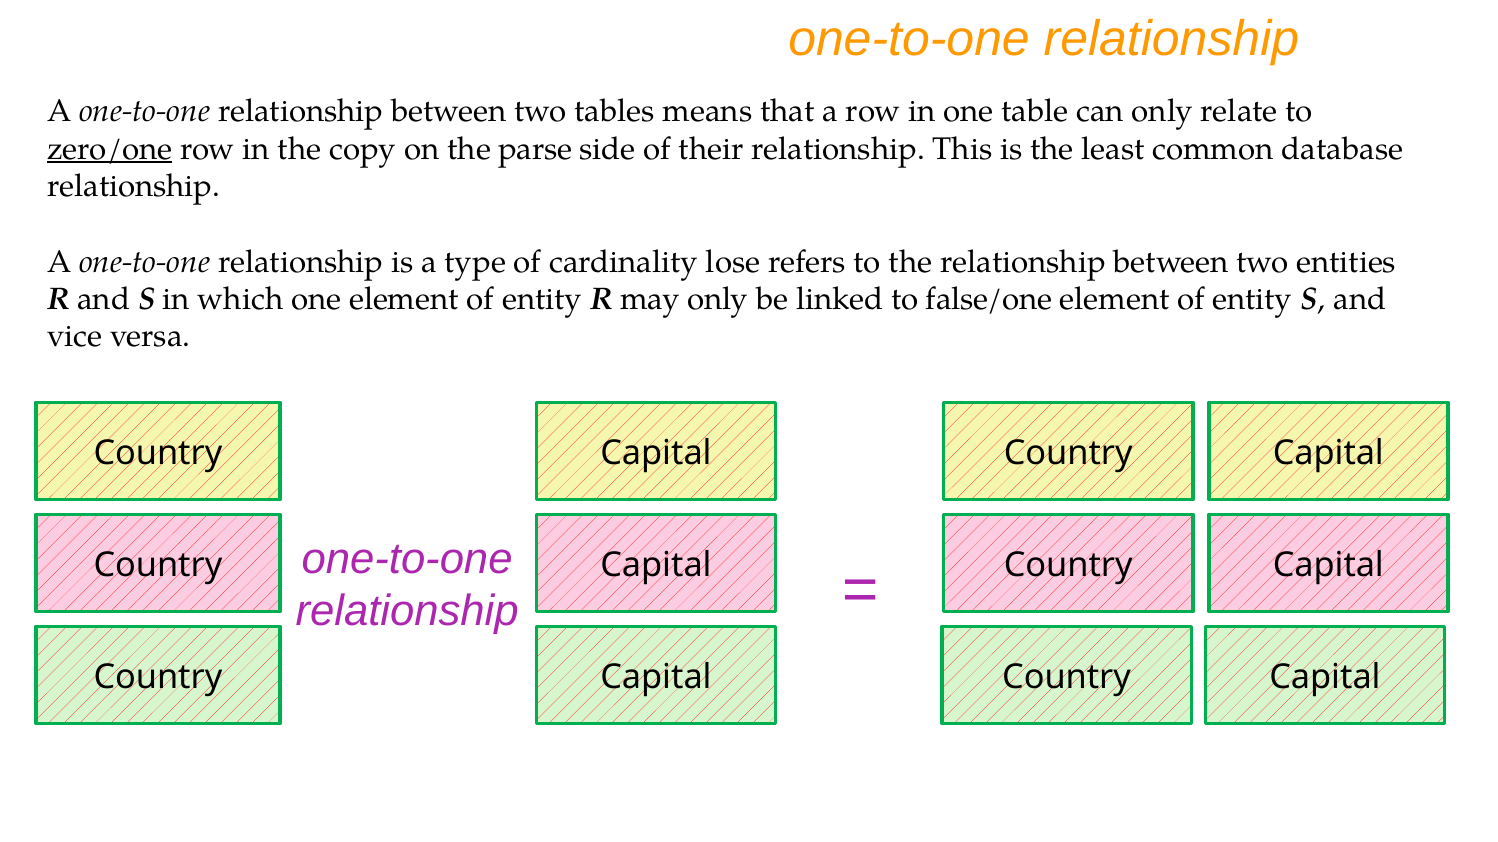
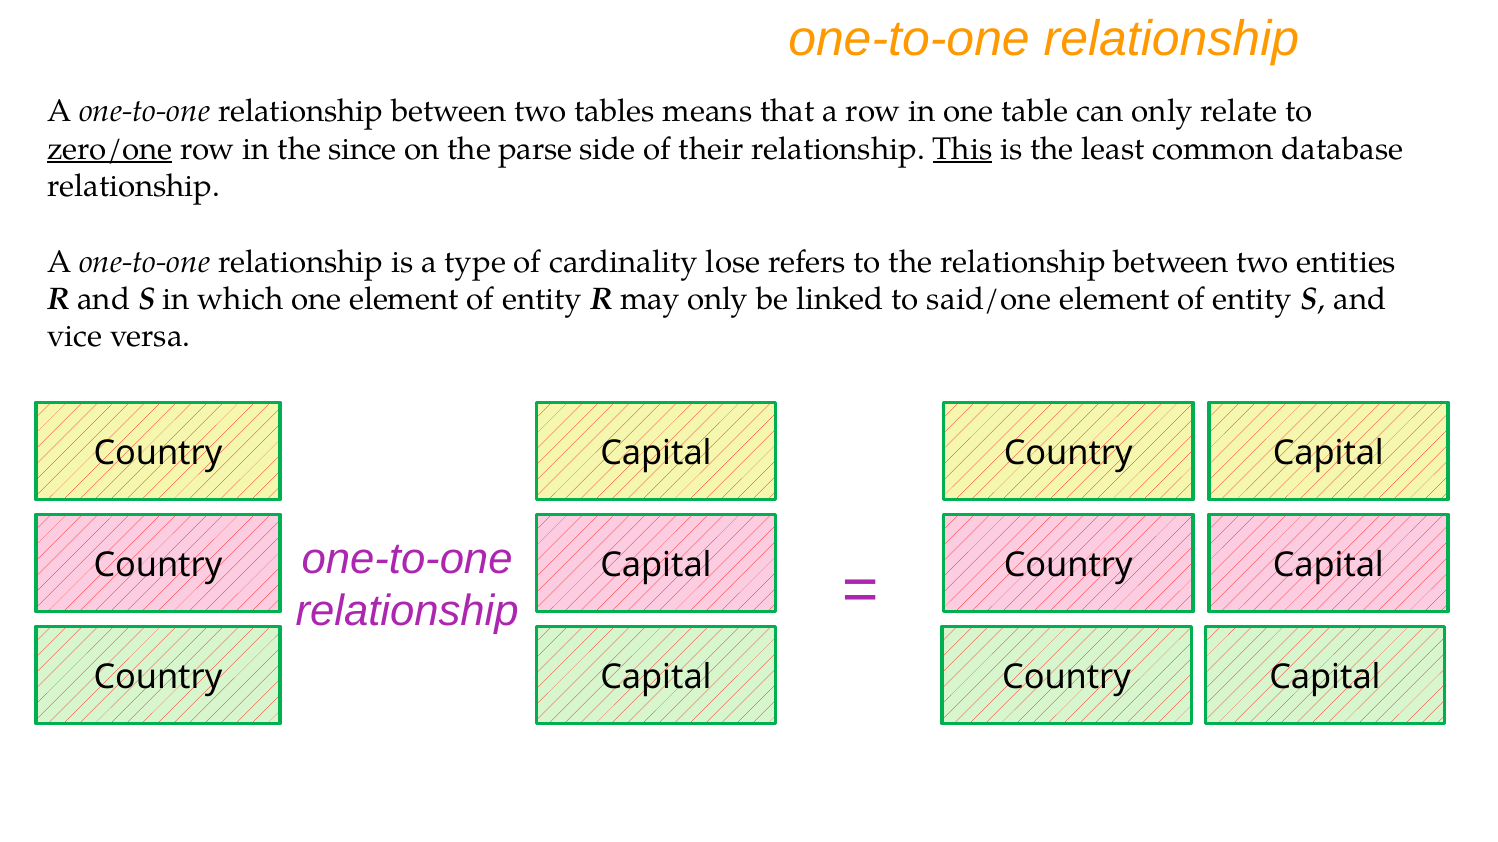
copy: copy -> since (363, 149)
This underline: none -> present (963, 149)
false/one: false/one -> said/one (989, 299)
